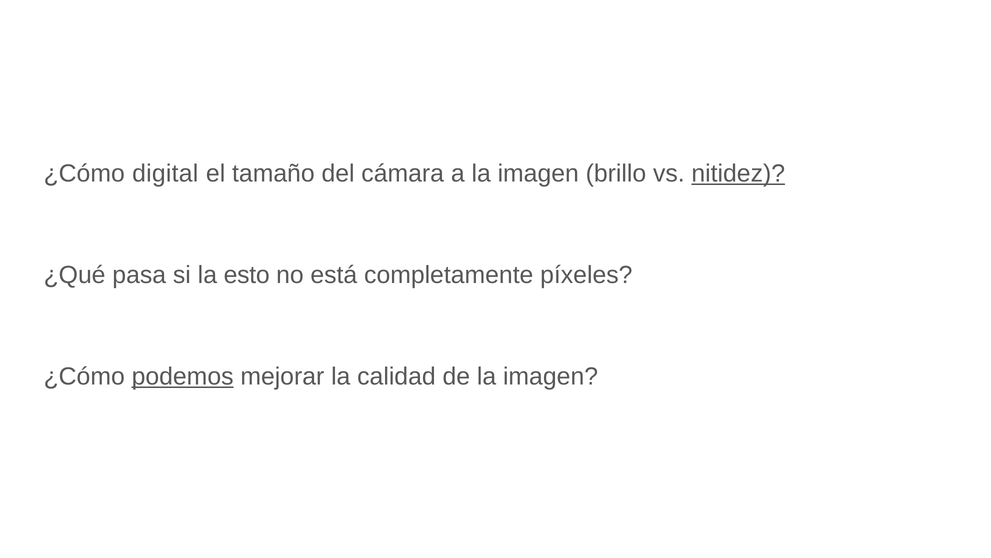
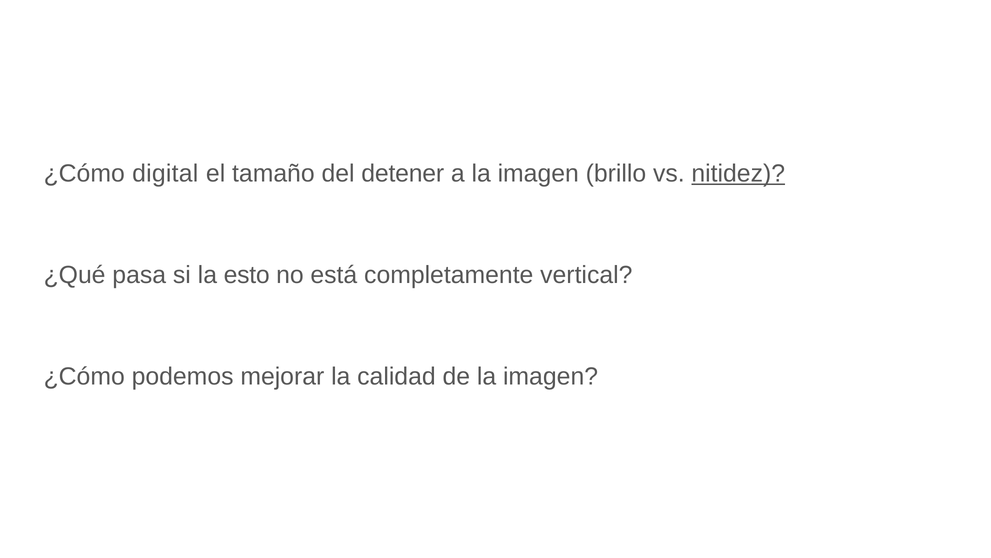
cámara: cámara -> detener (403, 174)
píxeles: píxeles -> vertical (586, 275)
podemos underline: present -> none (183, 376)
